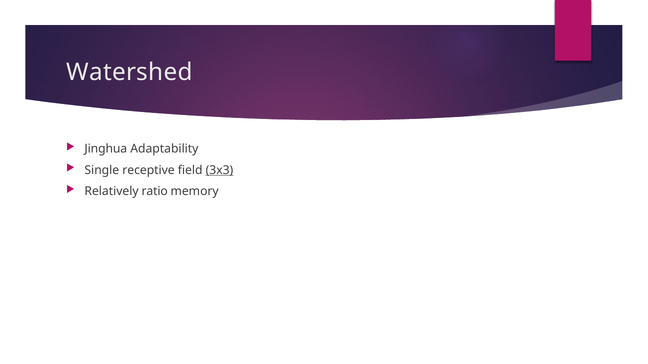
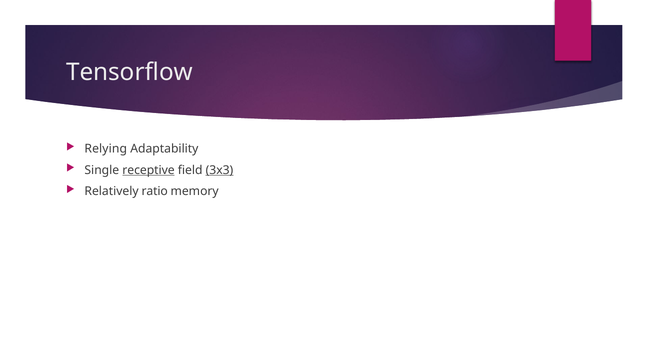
Watershed: Watershed -> Tensorflow (130, 72)
Jinghua: Jinghua -> Relying (106, 149)
receptive underline: none -> present (149, 170)
